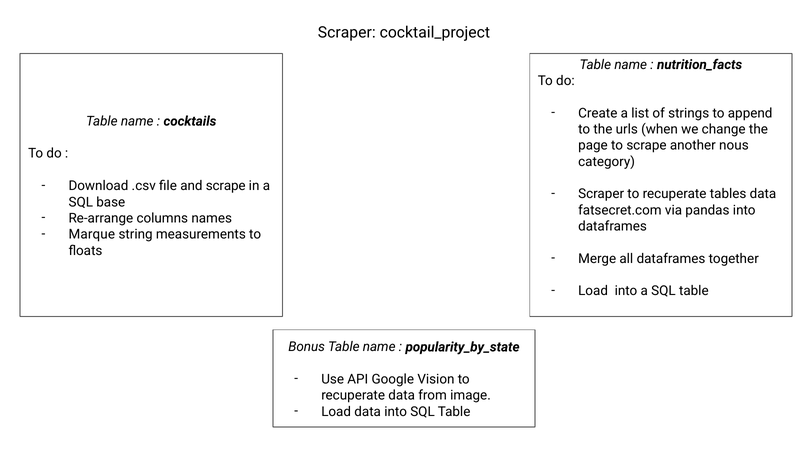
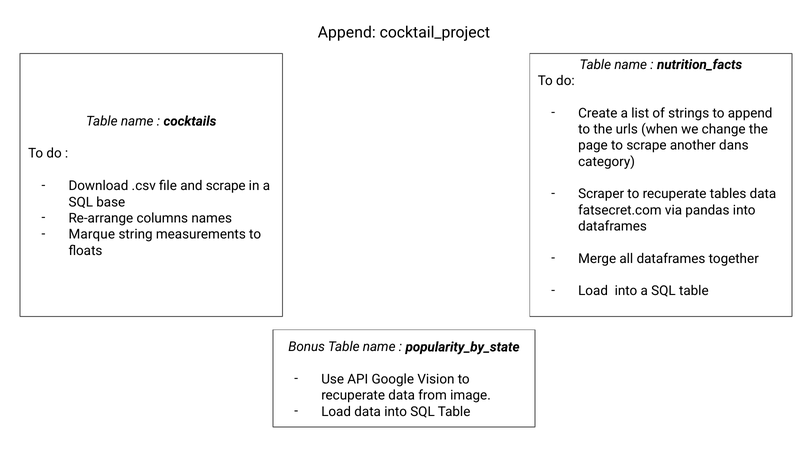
Scraper: Scraper -> Append (347, 33)
nous: nous -> dans (734, 145)
